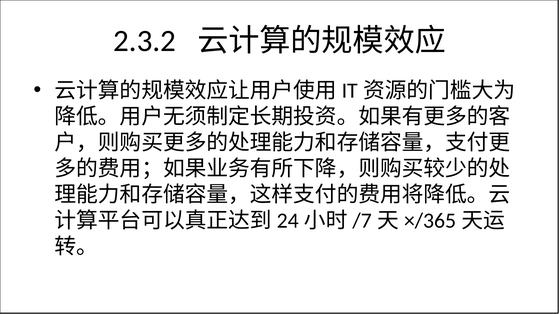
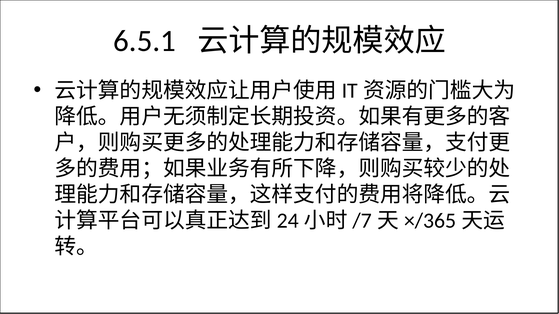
2.3.2: 2.3.2 -> 6.5.1 (145, 41)
